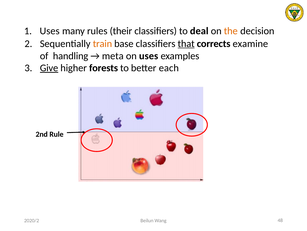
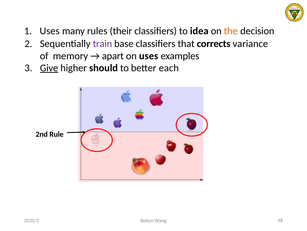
deal: deal -> idea (199, 31)
train colour: orange -> purple (102, 43)
that underline: present -> none (186, 43)
examine: examine -> variance (250, 43)
handling: handling -> memory (71, 56)
meta: meta -> apart (113, 56)
forests: forests -> should (103, 68)
